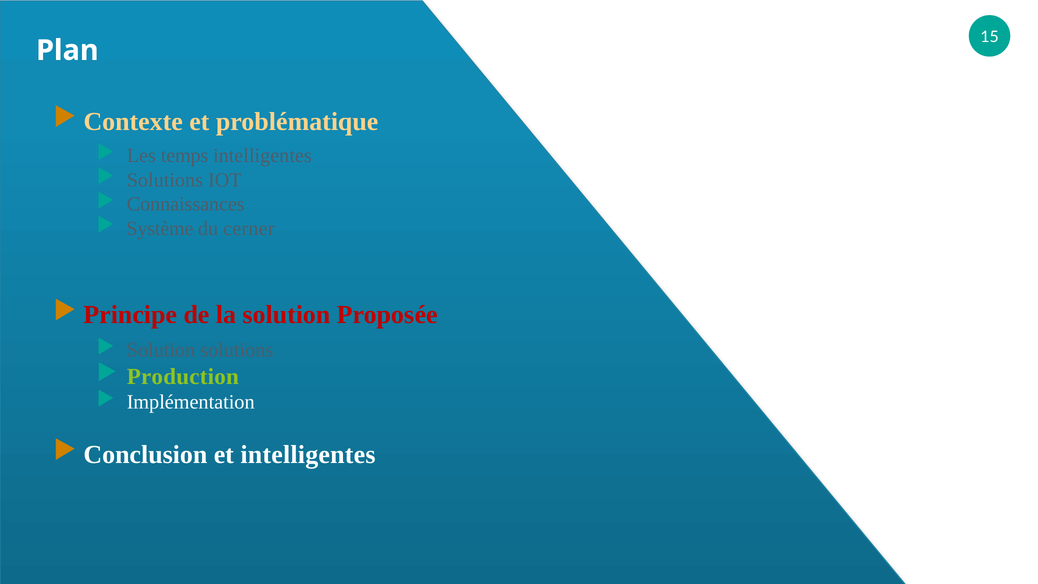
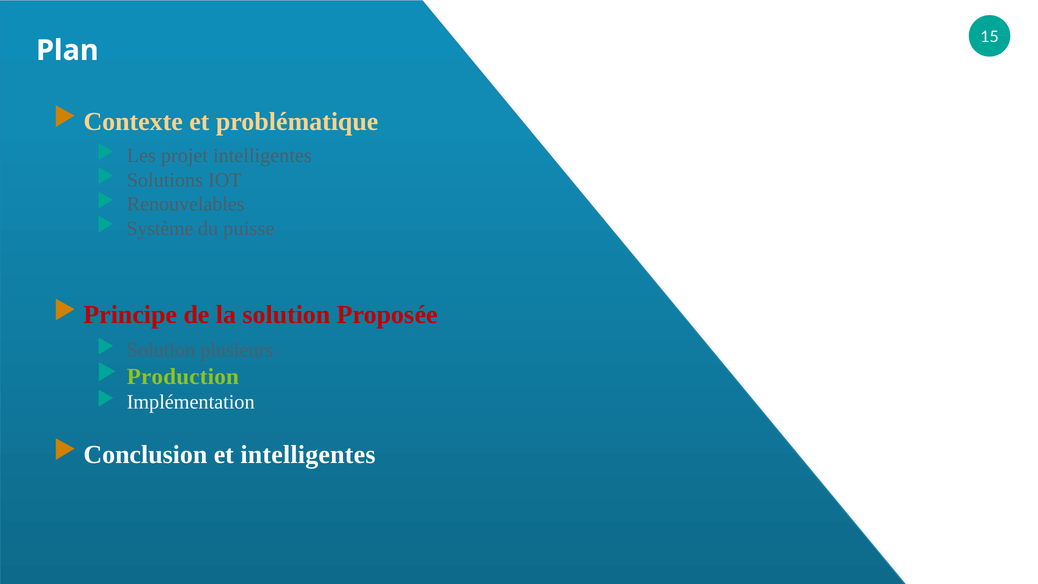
temps: temps -> projet (184, 156)
Connaissances: Connaissances -> Renouvelables (186, 204)
cerner: cerner -> puisse (249, 228)
Solution solutions: solutions -> plusieurs (237, 350)
